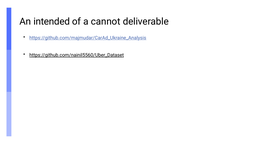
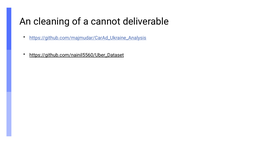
intended: intended -> cleaning (52, 22)
